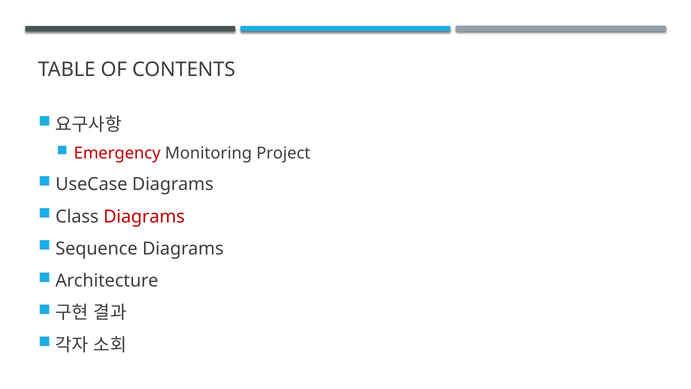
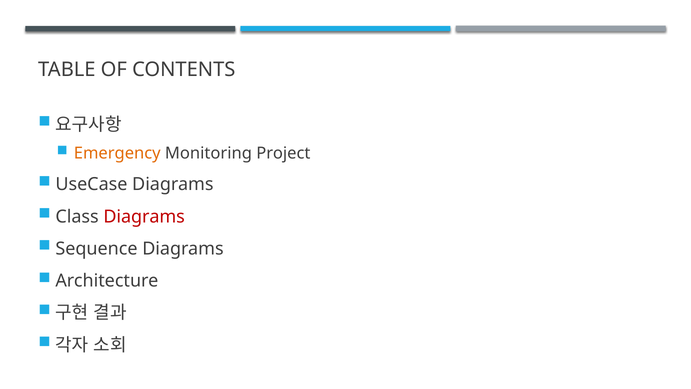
Emergency colour: red -> orange (117, 153)
